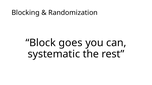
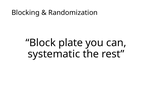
goes: goes -> plate (71, 43)
